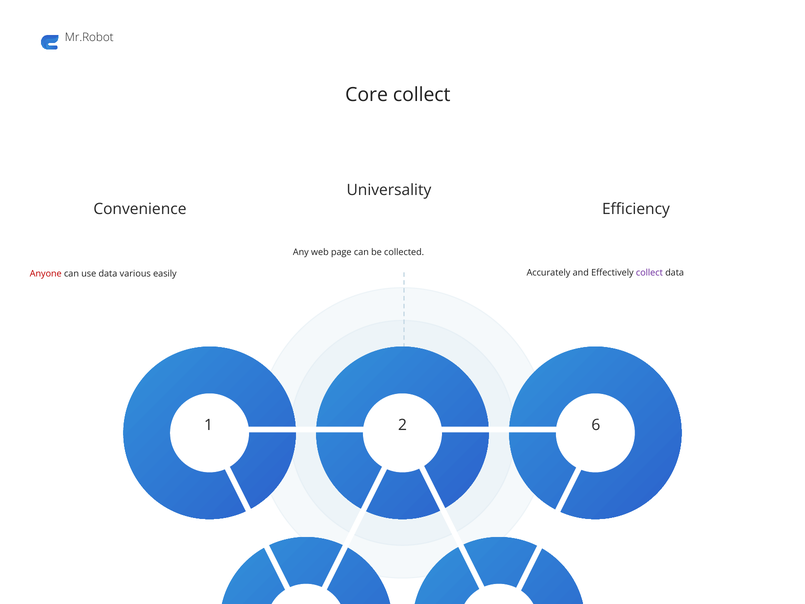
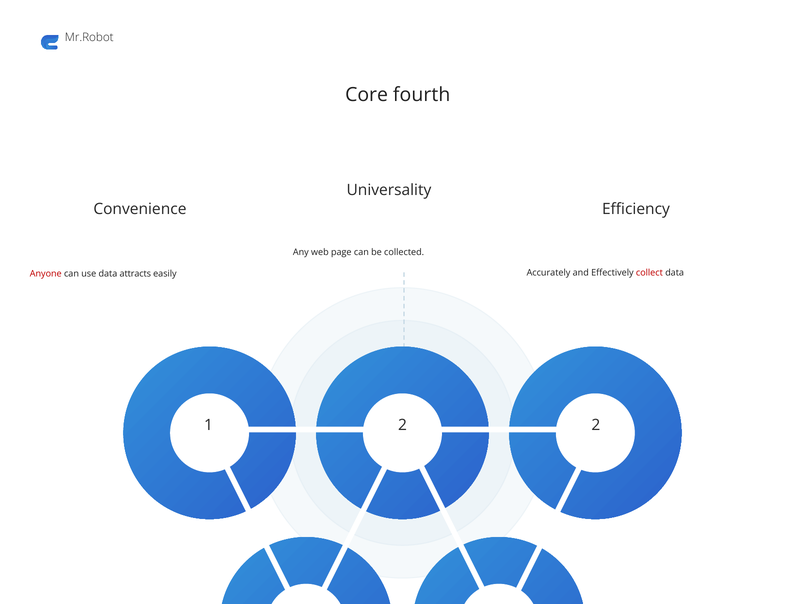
Core collect: collect -> fourth (422, 95)
collect colour: purple -> red (649, 273)
various: various -> attracts (135, 274)
2 6: 6 -> 2 (596, 425)
